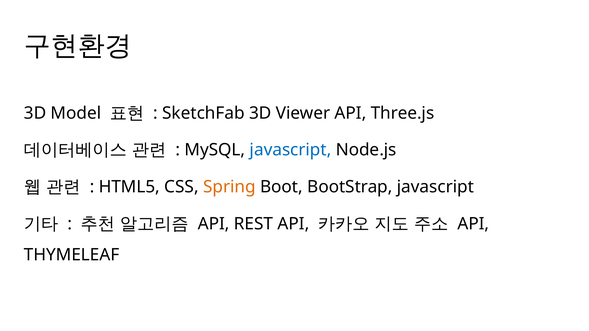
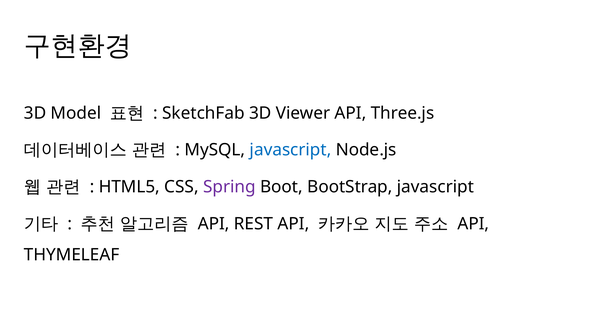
Spring colour: orange -> purple (229, 187)
